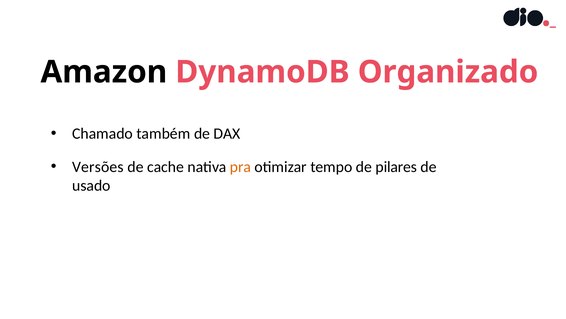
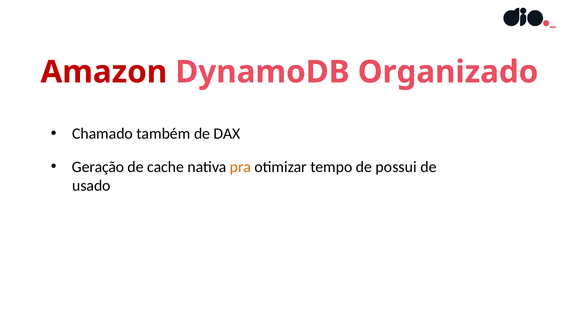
Amazon colour: black -> red (104, 72)
Versões: Versões -> Geração (98, 167)
pilares: pilares -> possui (396, 167)
